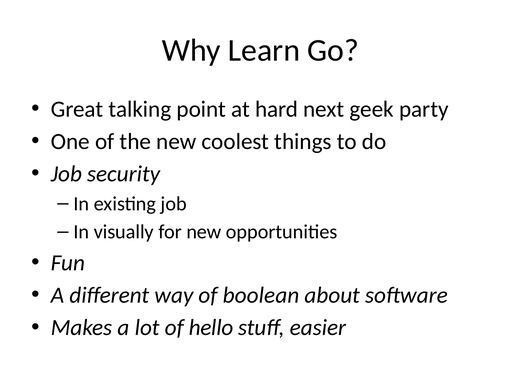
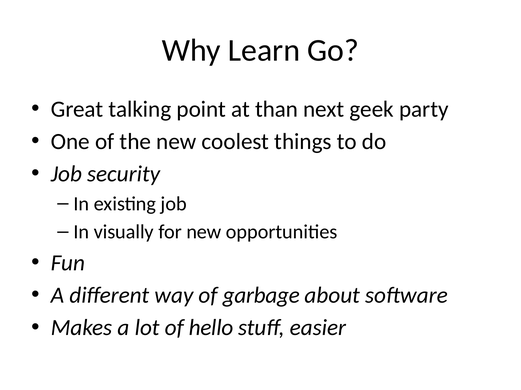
hard: hard -> than (277, 109)
boolean: boolean -> garbage (261, 296)
